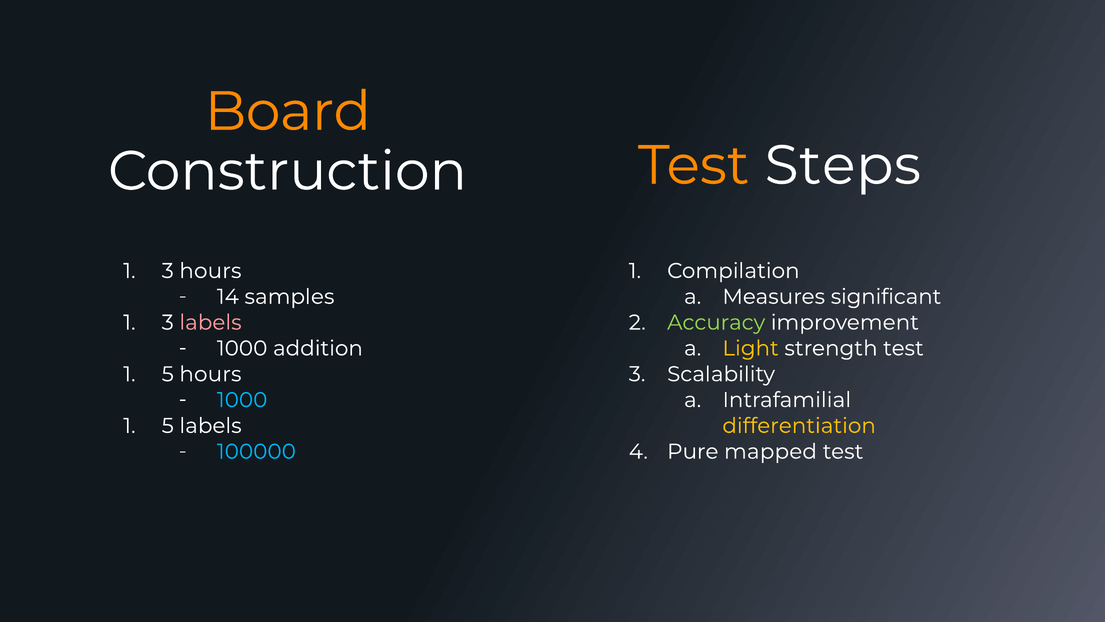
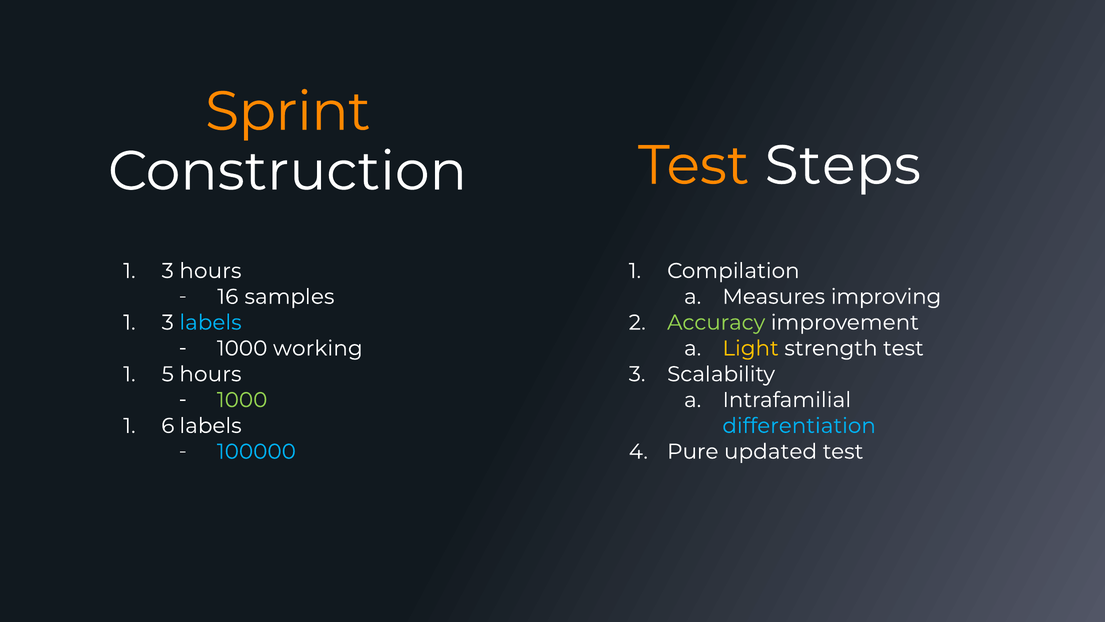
Board: Board -> Sprint (288, 112)
14: 14 -> 16 (228, 297)
significant: significant -> improving (886, 297)
labels colour: pink -> light blue (210, 322)
addition: addition -> working (318, 348)
1000 colour: light blue -> light green (242, 400)
5: 5 -> 6 (168, 426)
differentiation colour: yellow -> light blue (799, 426)
mapped: mapped -> updated (771, 451)
